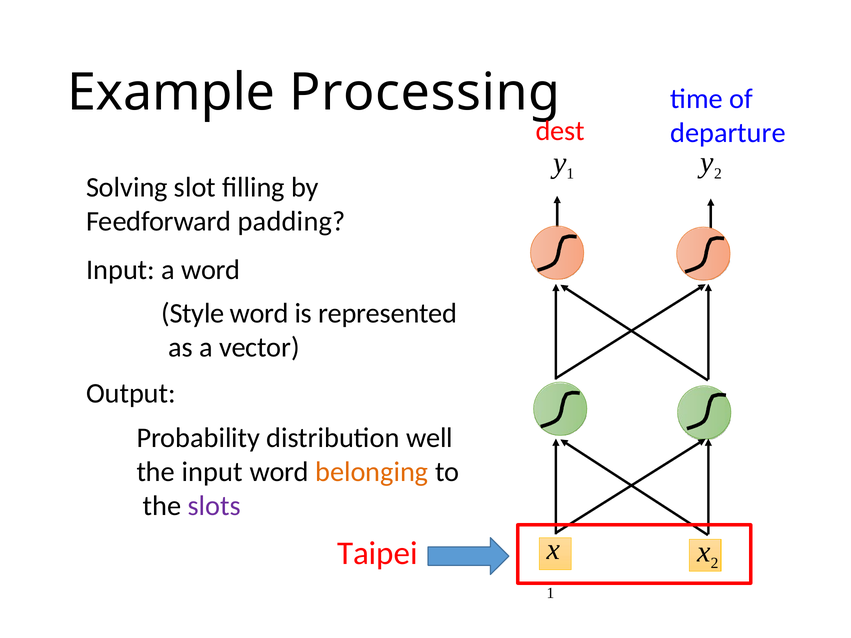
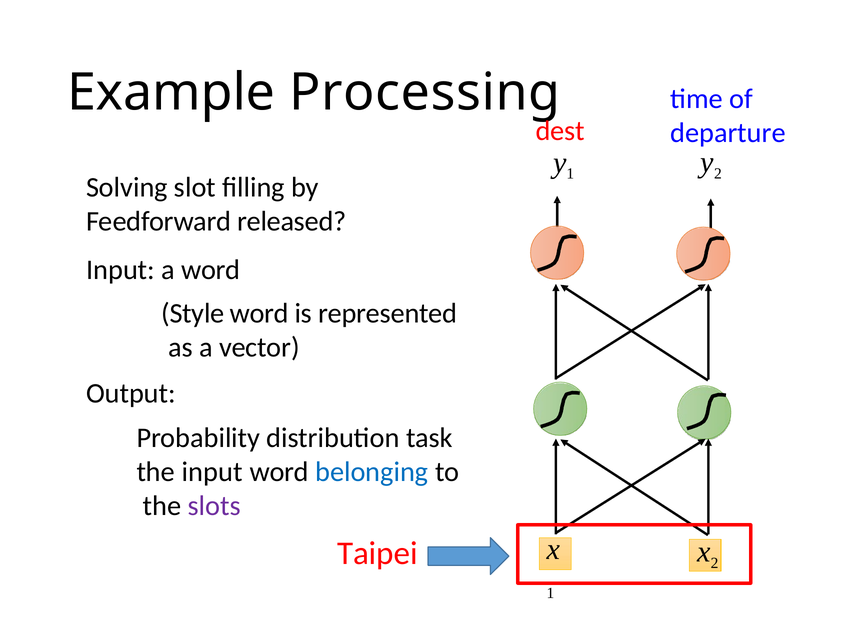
padding: padding -> released (292, 222)
well: well -> task (429, 438)
belonging colour: orange -> blue (372, 472)
